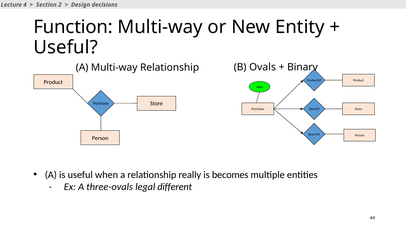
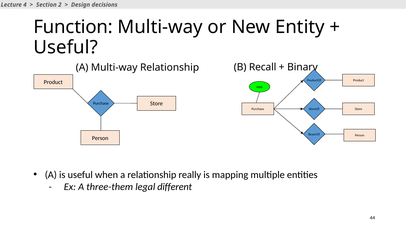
Ovals: Ovals -> Recall (263, 67)
becomes: becomes -> mapping (230, 175)
three-ovals: three-ovals -> three-them (110, 187)
